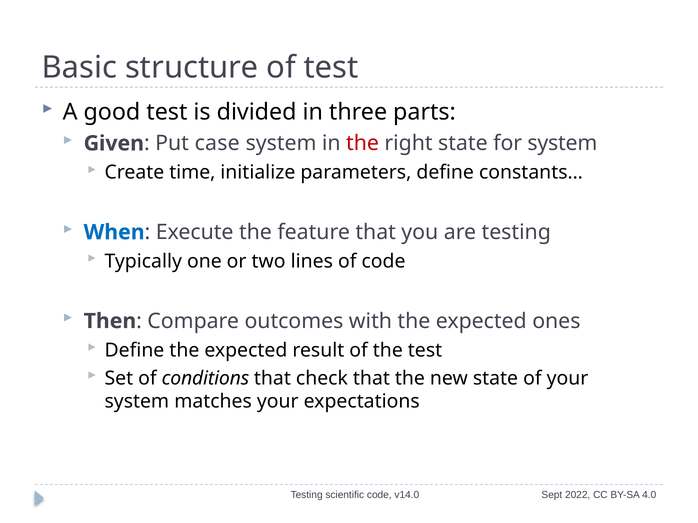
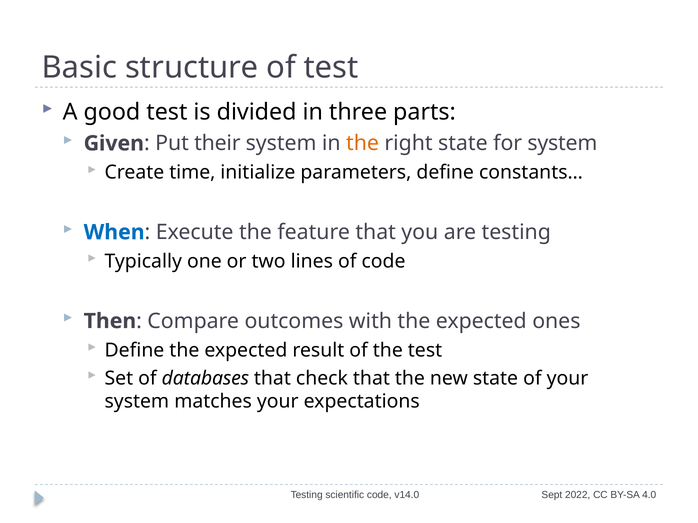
case: case -> their (217, 144)
the colour: red -> orange (363, 144)
conditions: conditions -> databases (205, 379)
